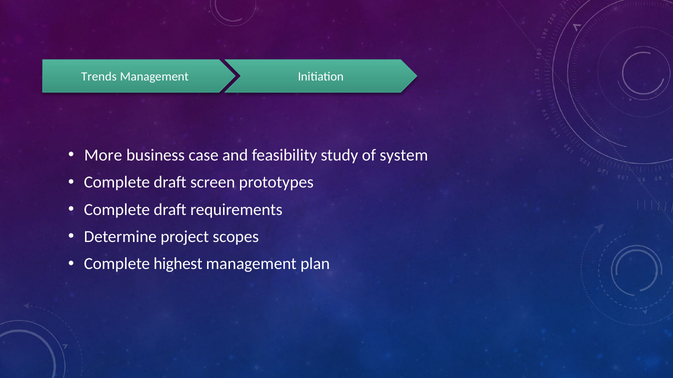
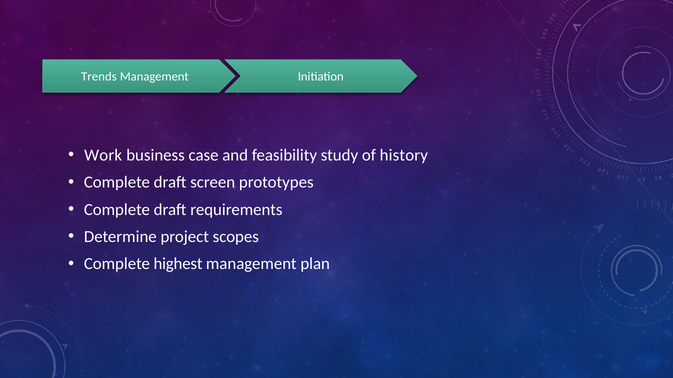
More: More -> Work (103, 155)
system: system -> history (404, 155)
